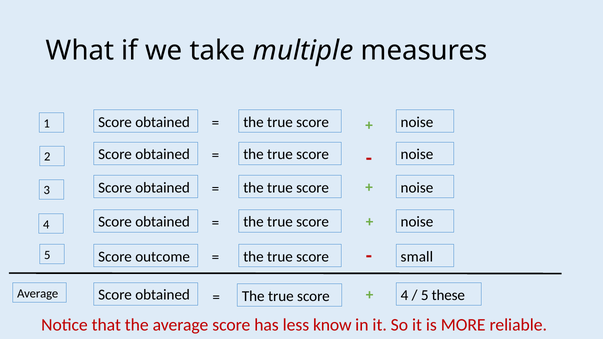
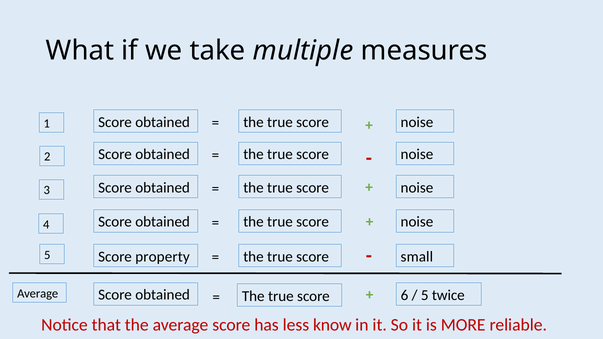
outcome: outcome -> property (163, 257)
4: 4 -> 6 (404, 295)
these: these -> twice (448, 295)
